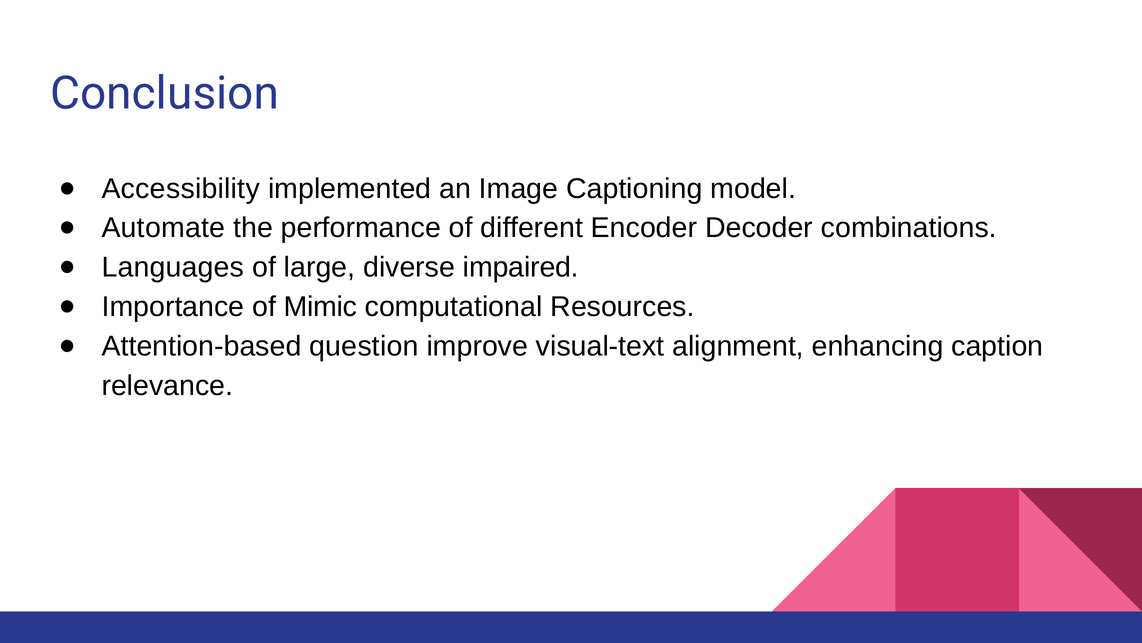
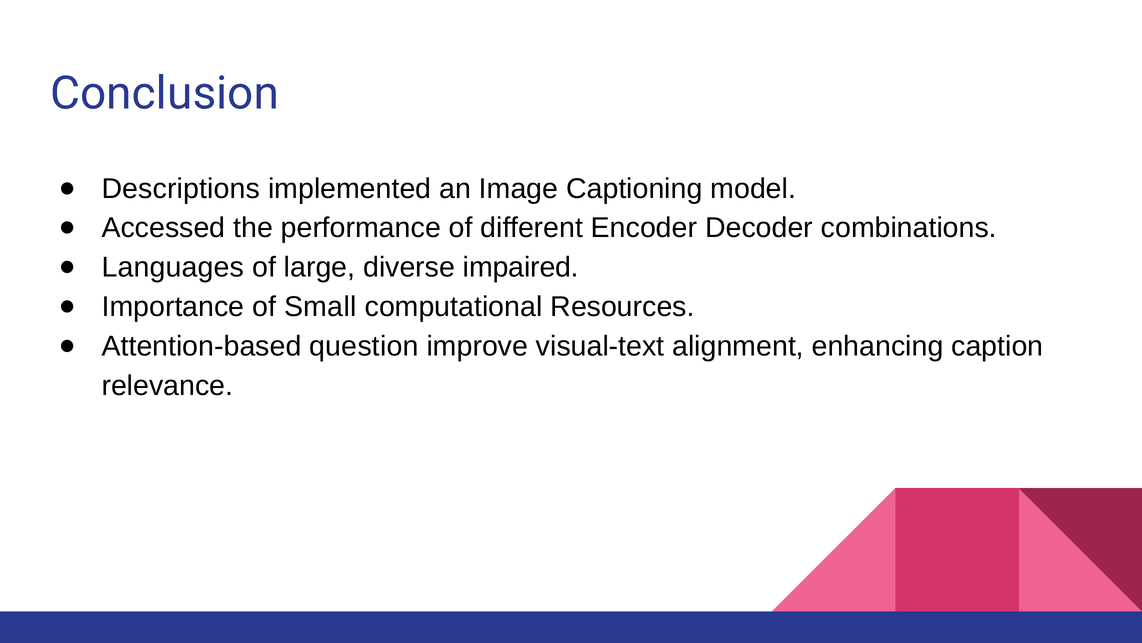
Accessibility: Accessibility -> Descriptions (181, 188)
Automate: Automate -> Accessed (163, 228)
Mimic: Mimic -> Small (320, 307)
